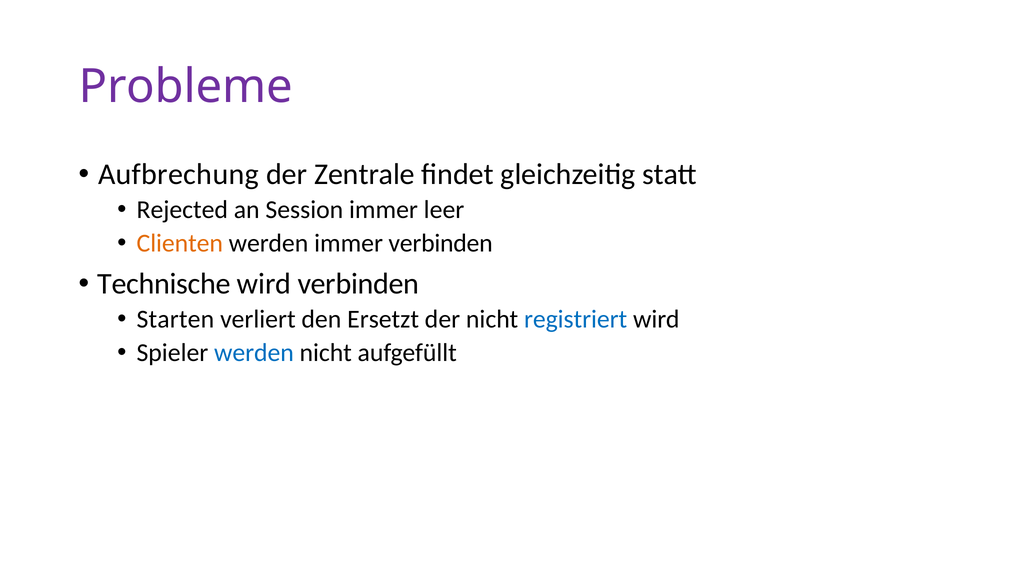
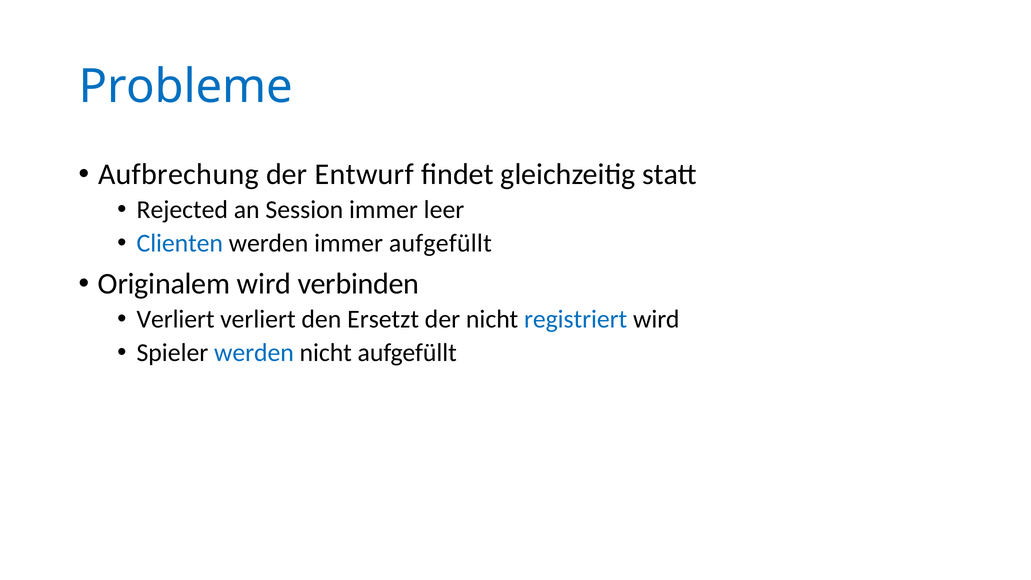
Probleme colour: purple -> blue (186, 87)
Zentrale: Zentrale -> Entwurf (364, 174)
Clienten colour: orange -> blue (180, 243)
immer verbinden: verbinden -> aufgefüllt (440, 243)
Technische: Technische -> Originalem (164, 284)
Starten: Starten -> Verliert (176, 319)
